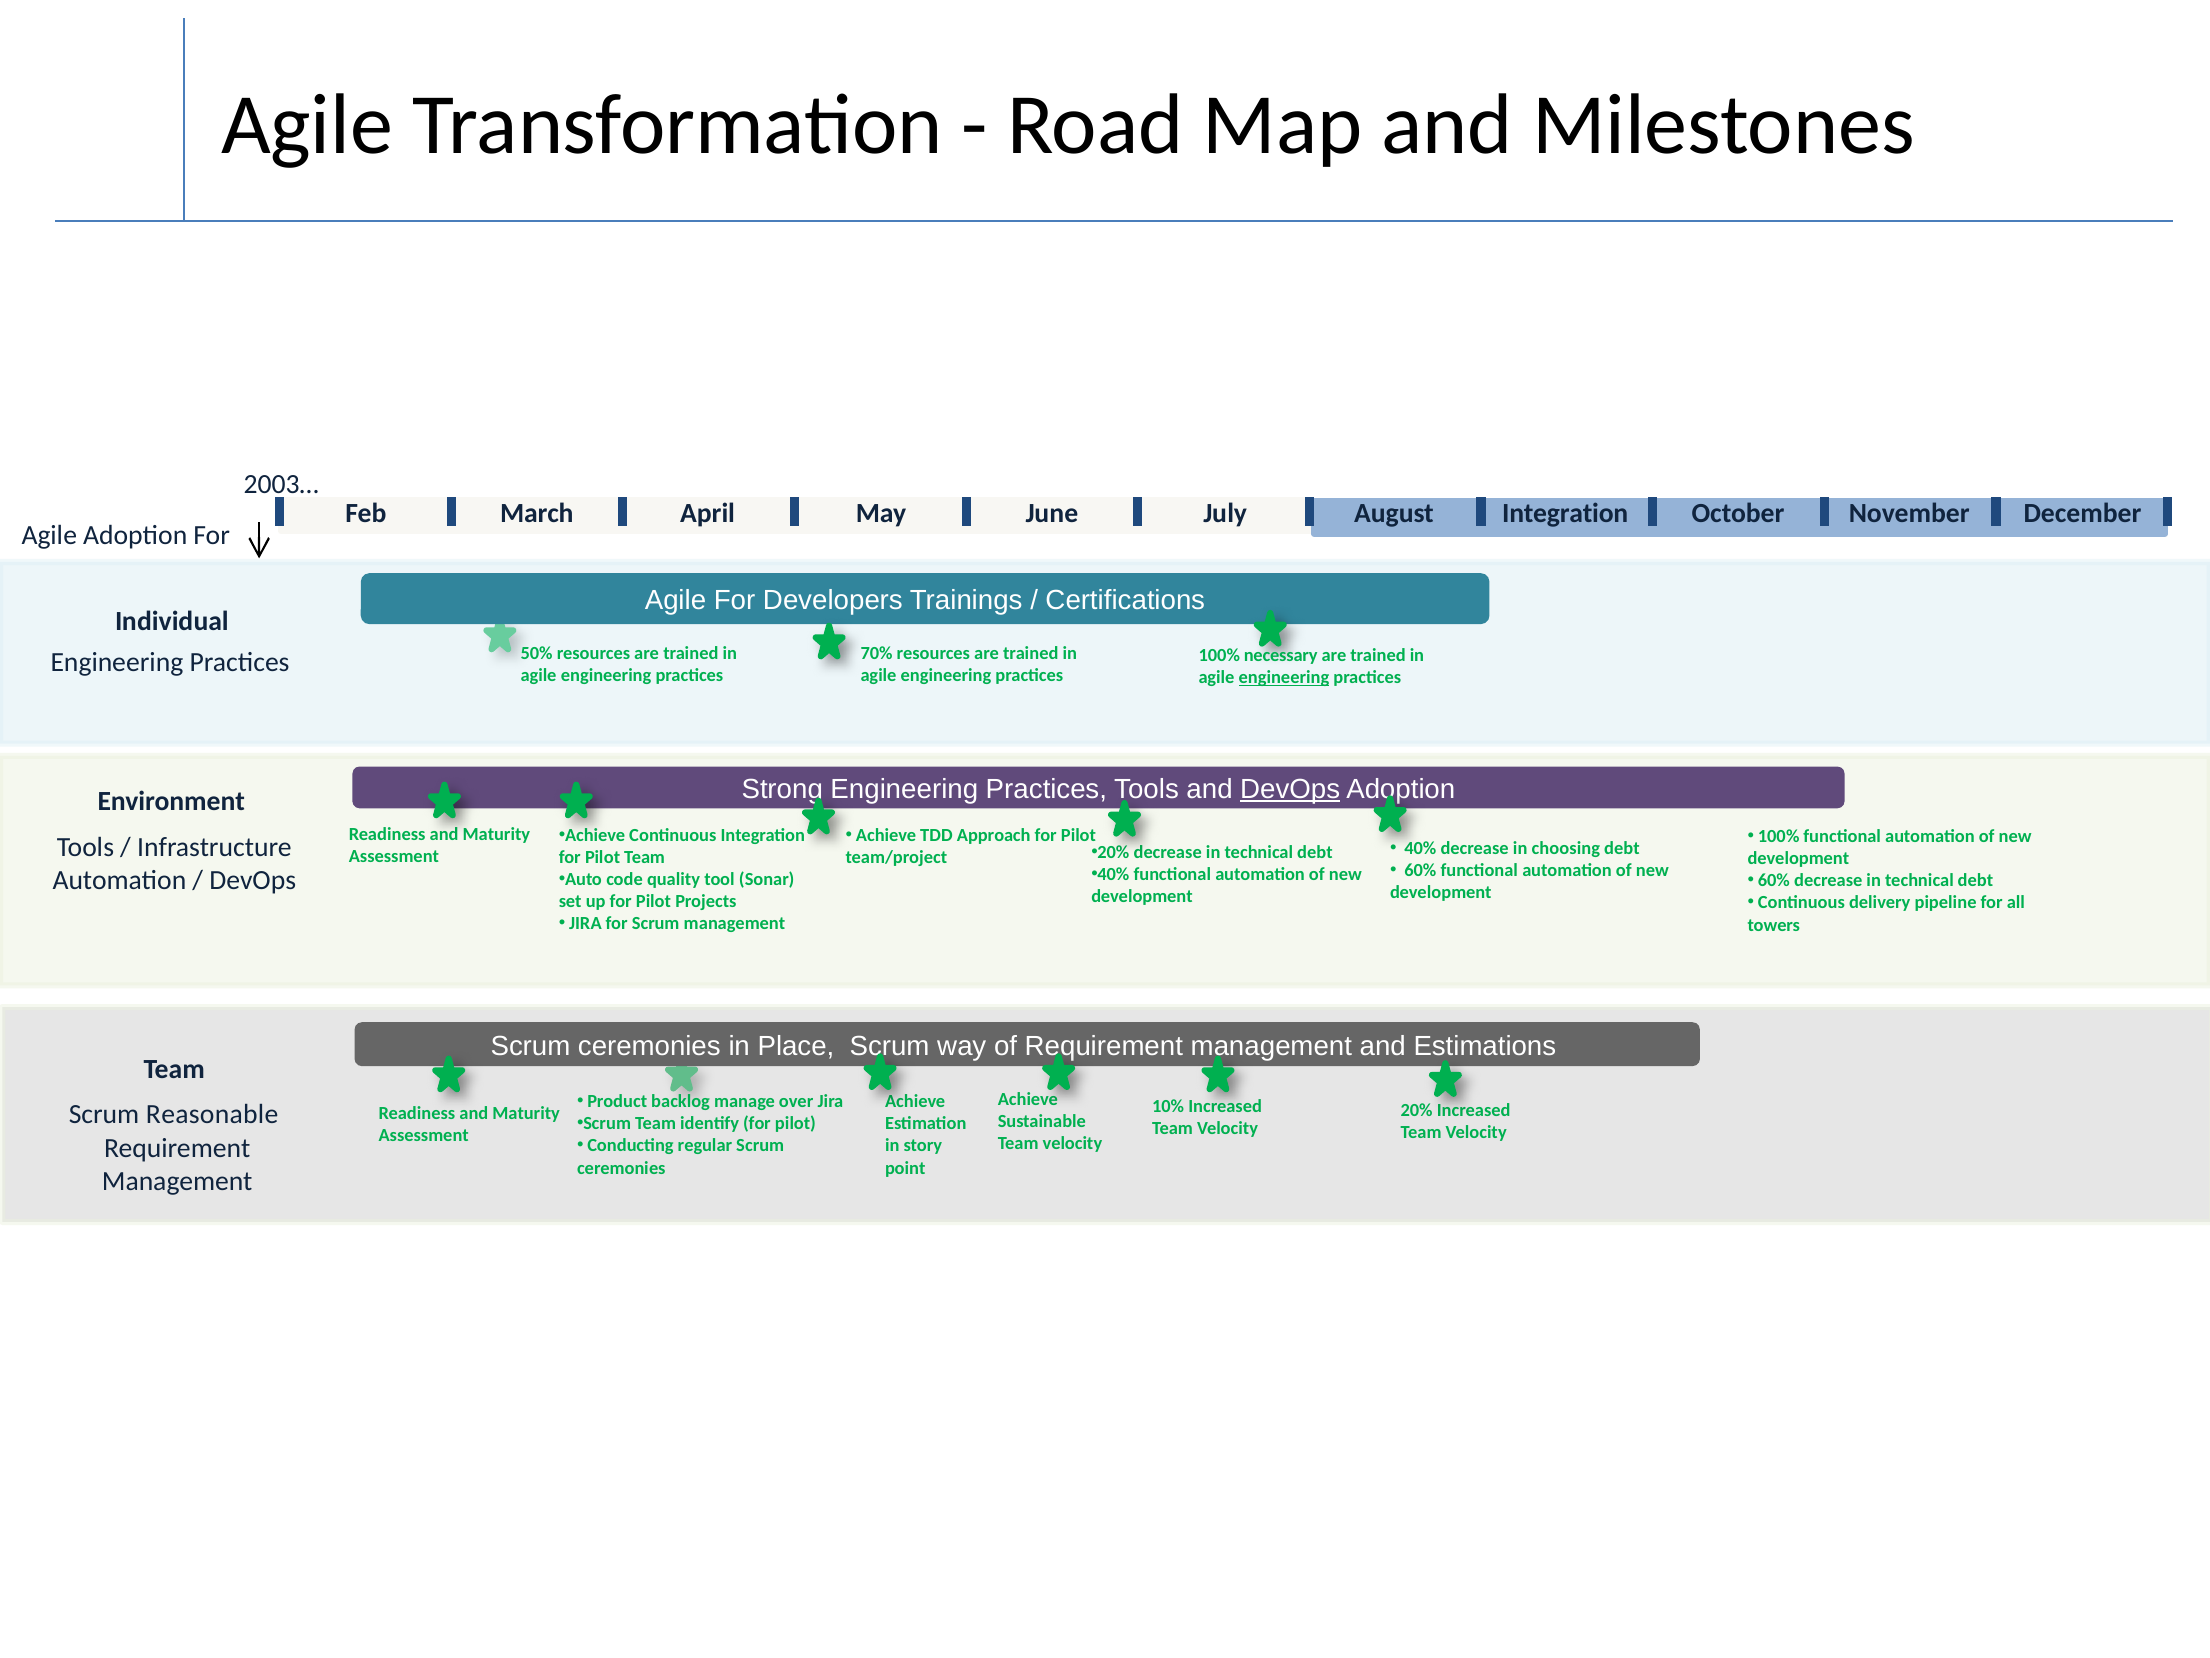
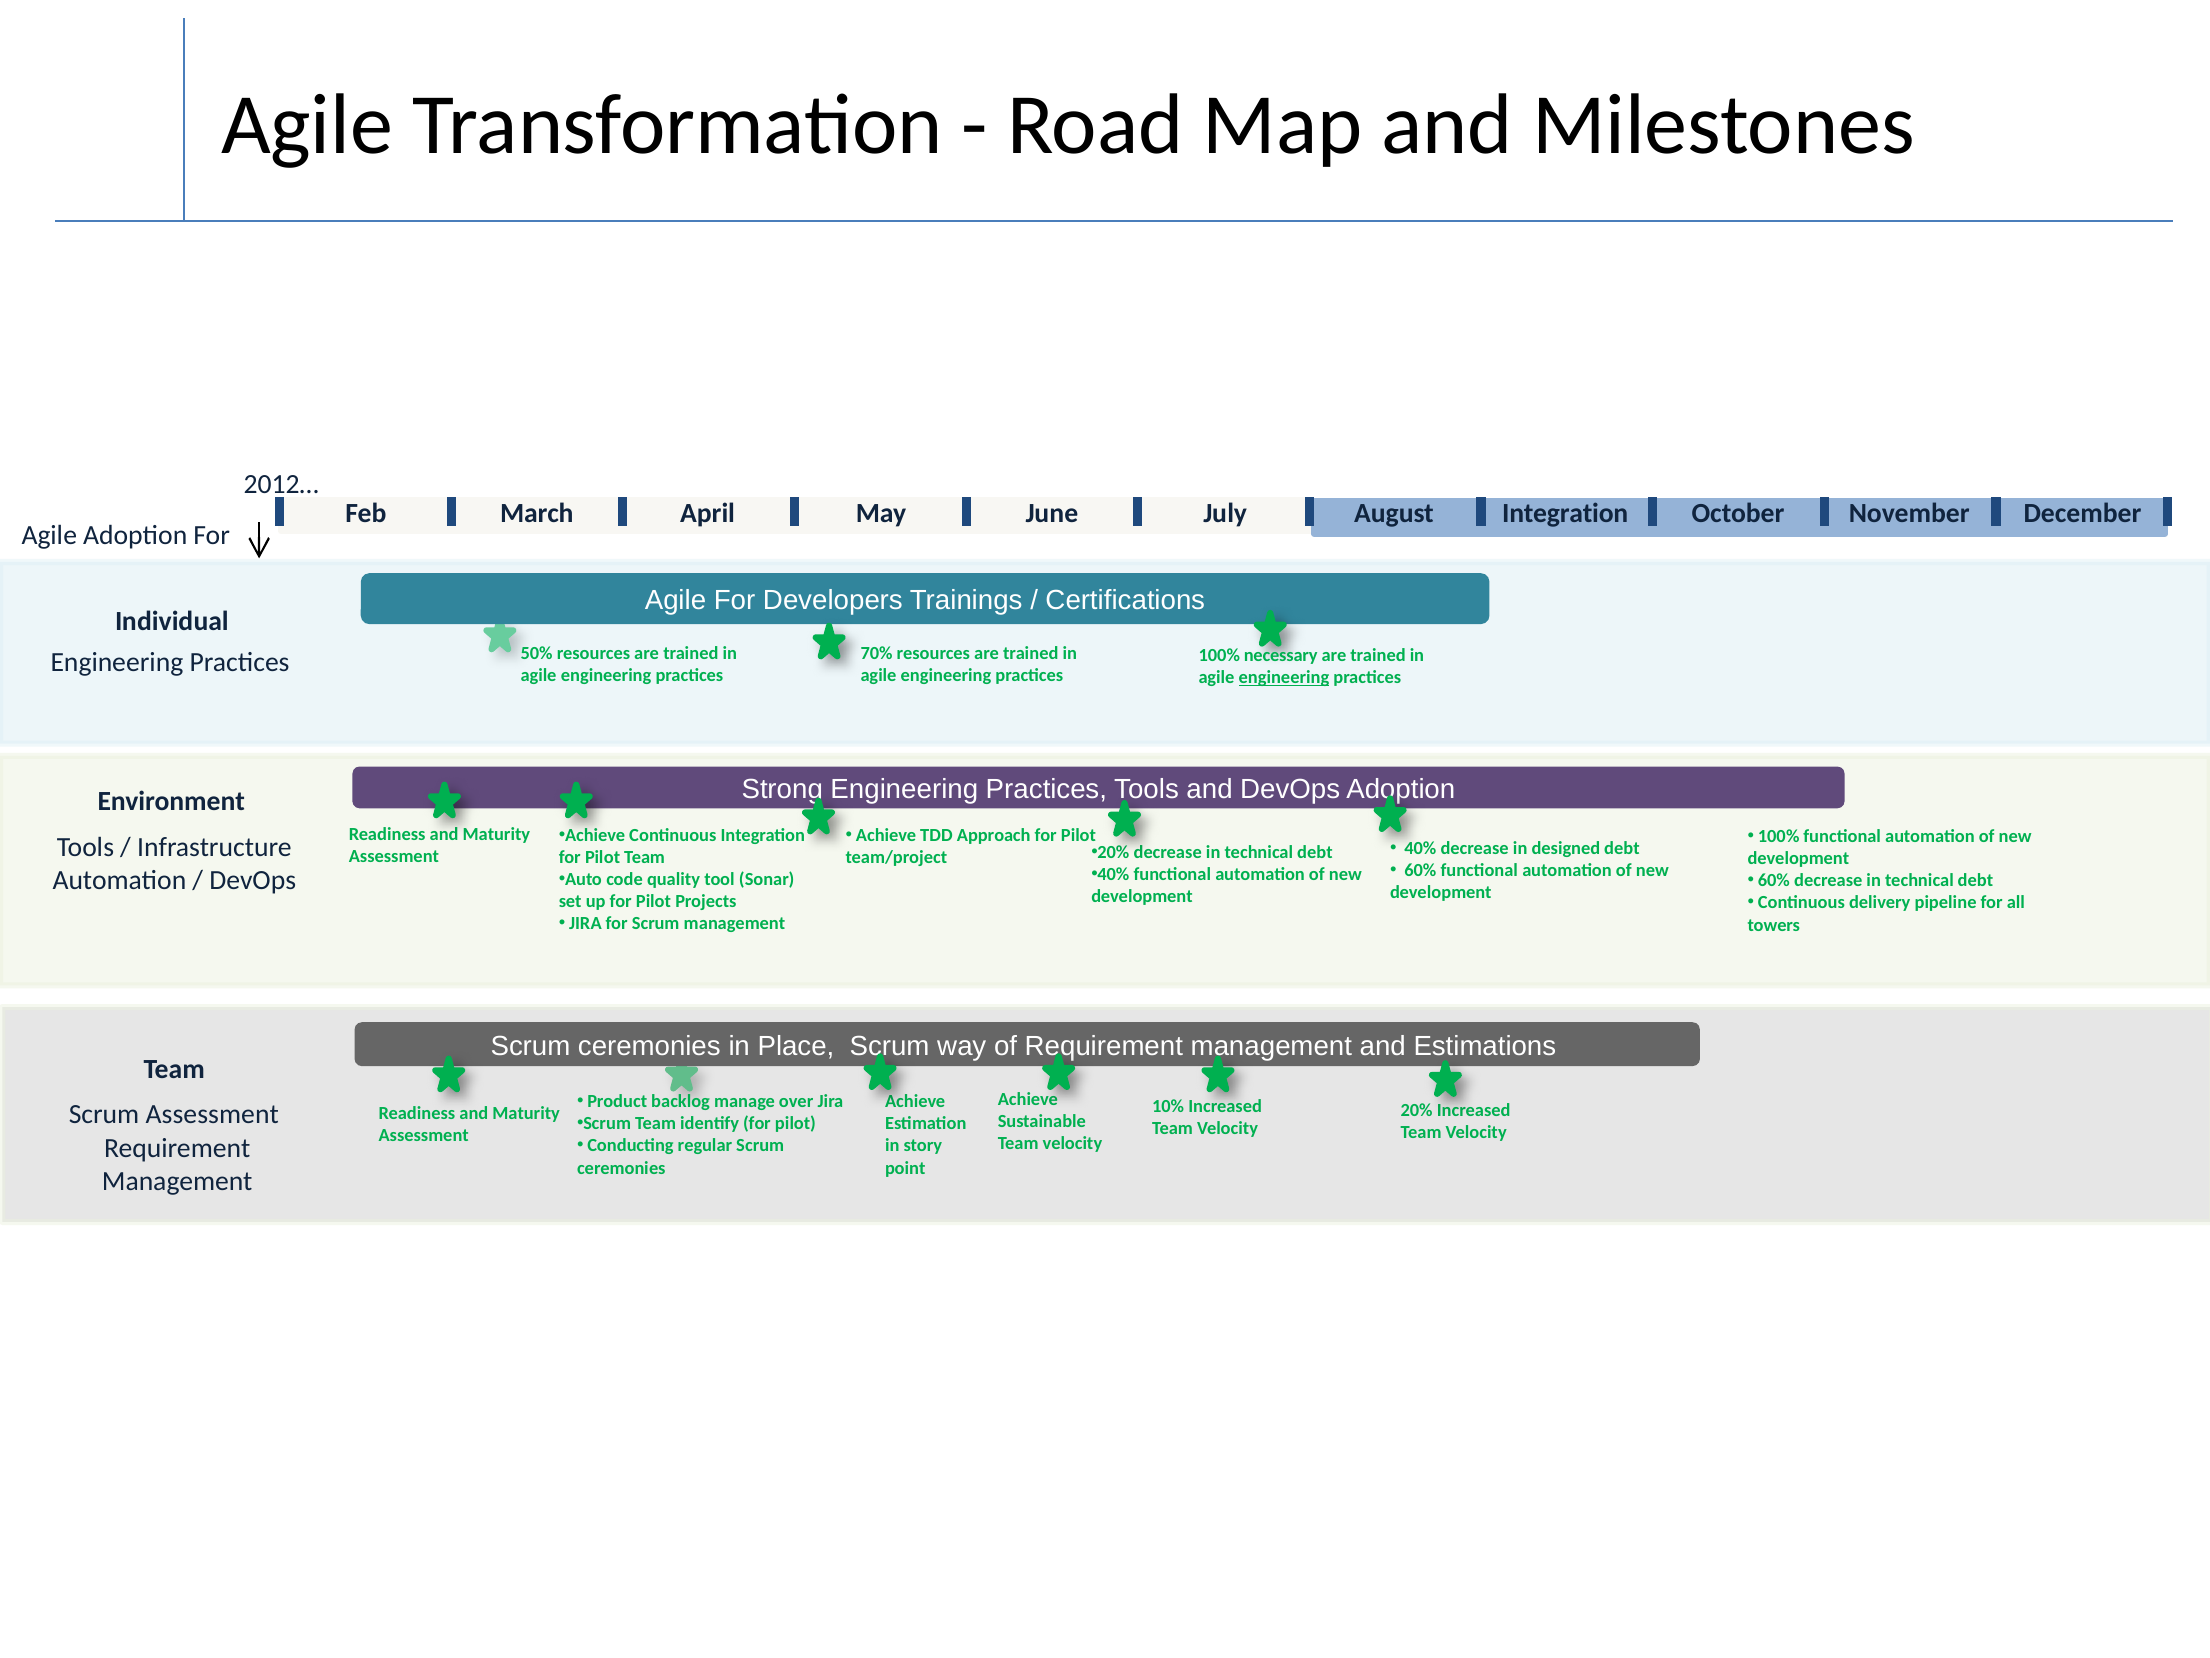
2003…: 2003… -> 2012… (281, 484)
DevOps underline: present -> none (1290, 789)
choosing: choosing -> designed (1566, 848)
Scrum Reasonable: Reasonable -> Assessment (212, 1114)
